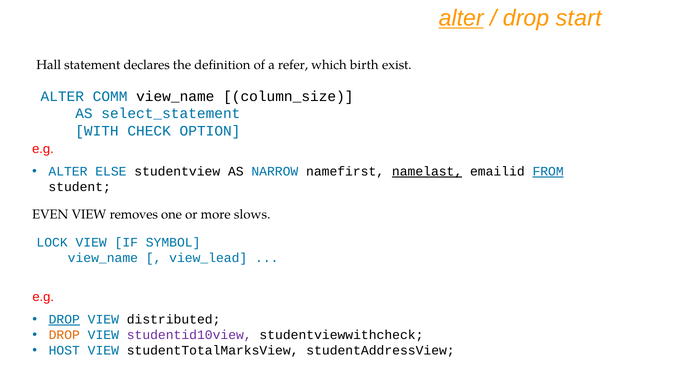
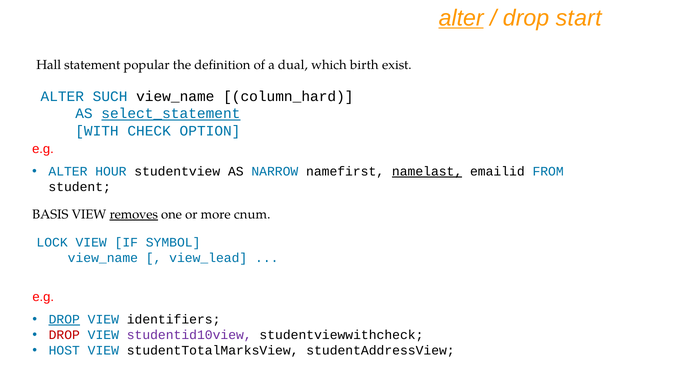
declares: declares -> popular (147, 65)
refer: refer -> dual (293, 65)
COMM: COMM -> SUCH (110, 96)
column_size: column_size -> column_hard (288, 96)
select_statement underline: none -> present (171, 114)
ELSE: ELSE -> HOUR (111, 172)
FROM underline: present -> none (548, 172)
EVEN: EVEN -> BASIS (50, 215)
removes underline: none -> present (134, 215)
slows: slows -> cnum (252, 215)
distributed: distributed -> identifiers (174, 320)
DROP colour: orange -> red (64, 335)
